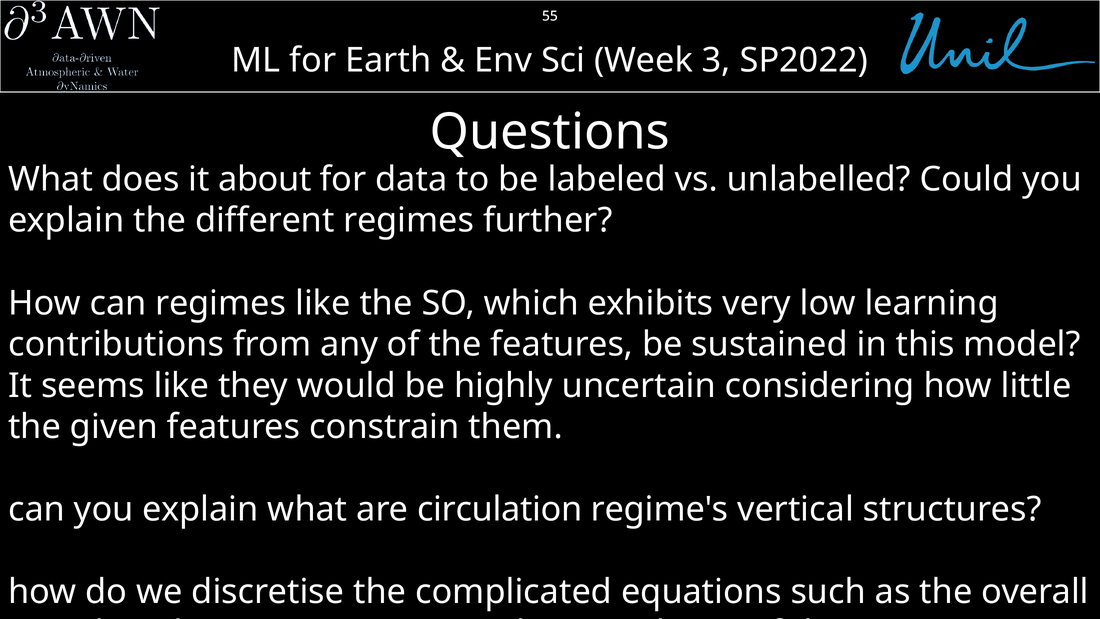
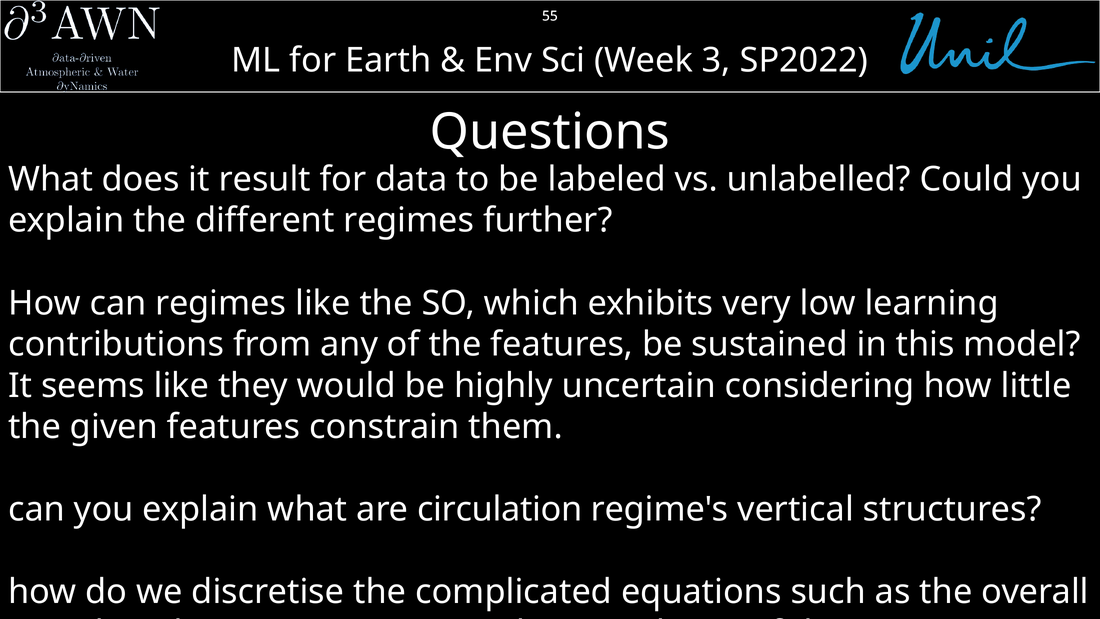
about: about -> result (265, 179)
